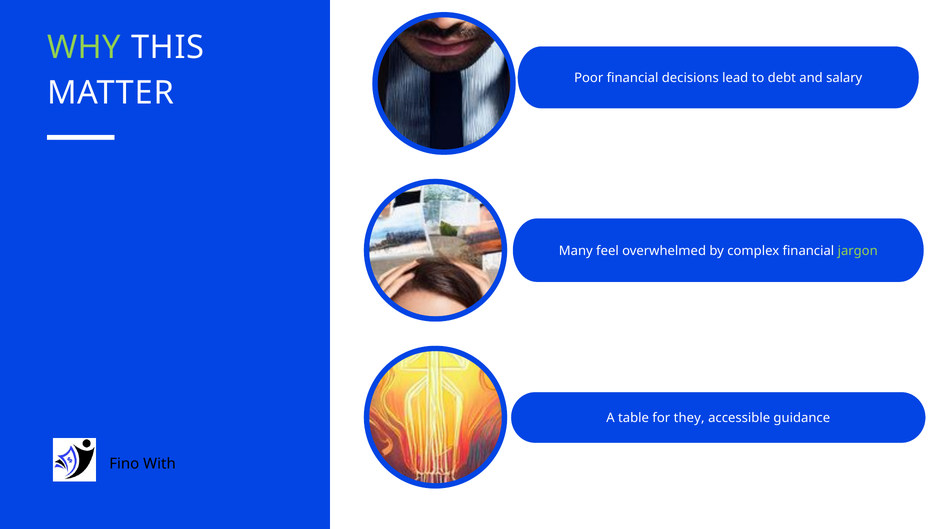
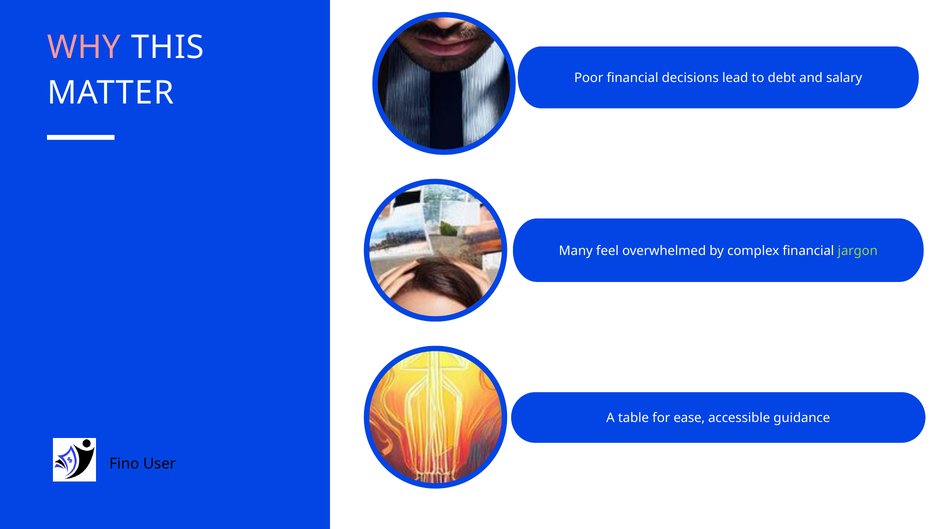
WHY colour: light green -> pink (84, 47)
they: they -> ease (689, 418)
With: With -> User (160, 463)
